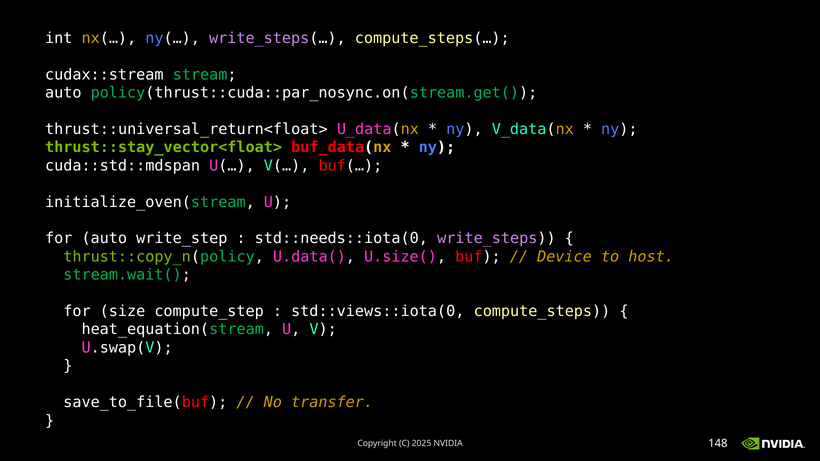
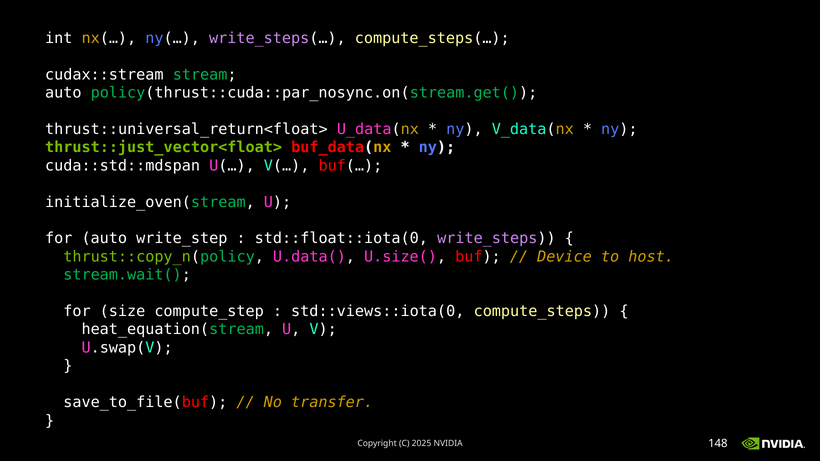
thrust::stay_vector<float>: thrust::stay_vector<float> -> thrust::just_vector<float> (164, 148)
std::needs::iota(0: std::needs::iota(0 -> std::float::iota(0 (341, 239)
